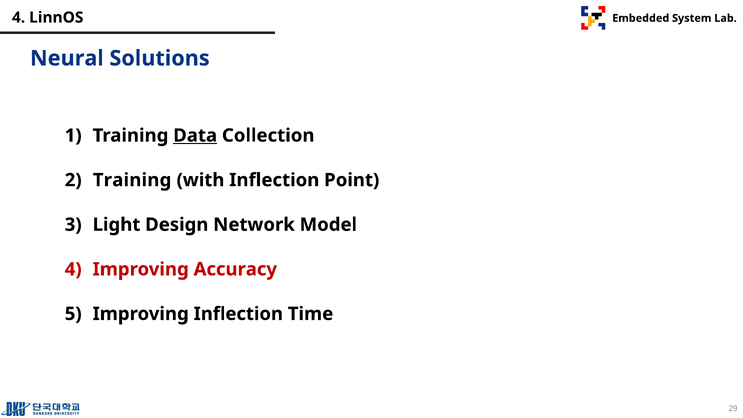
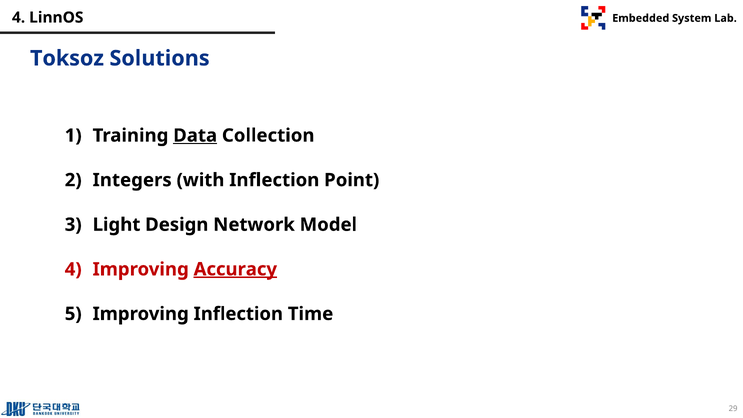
Neural: Neural -> Toksoz (67, 58)
Training: Training -> Integers (132, 180)
Accuracy underline: none -> present (235, 269)
